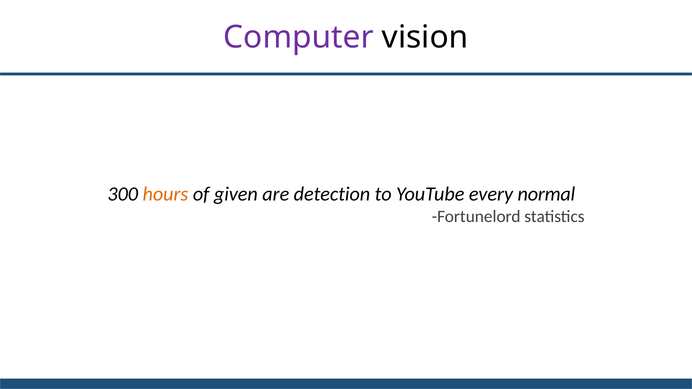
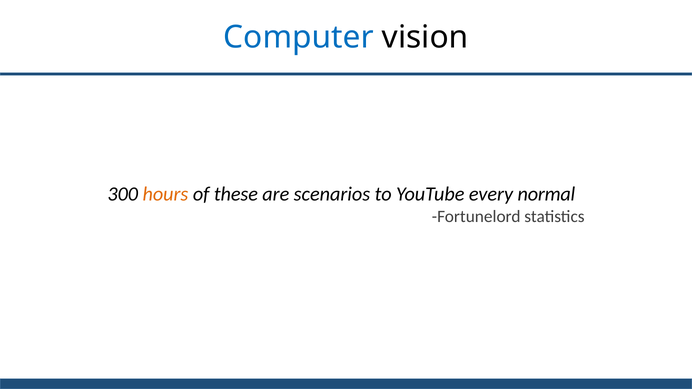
Computer colour: purple -> blue (299, 37)
given: given -> these (236, 194)
detection: detection -> scenarios (332, 194)
